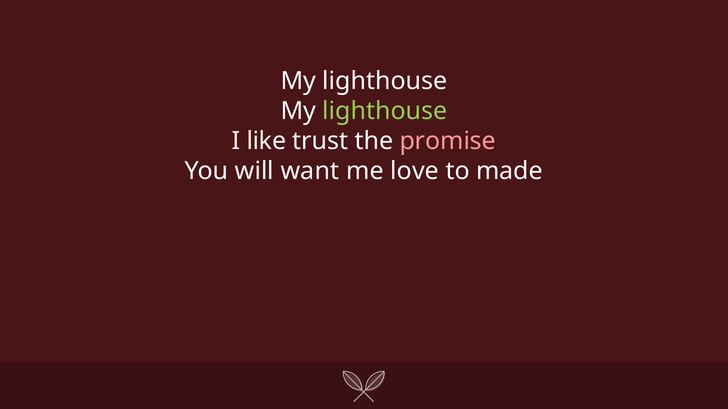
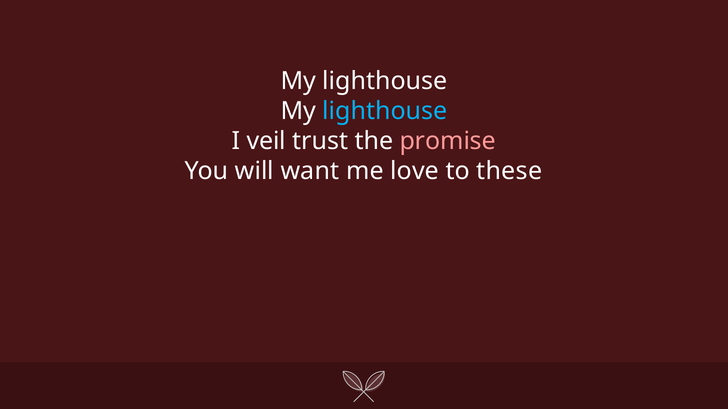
lighthouse colour: light green -> light blue (385, 111)
like: like -> veil (266, 141)
made: made -> these (509, 171)
